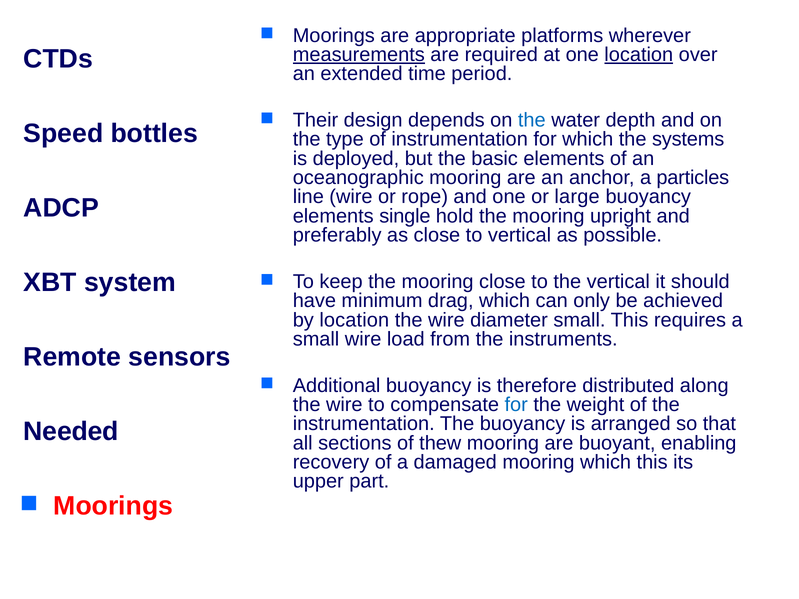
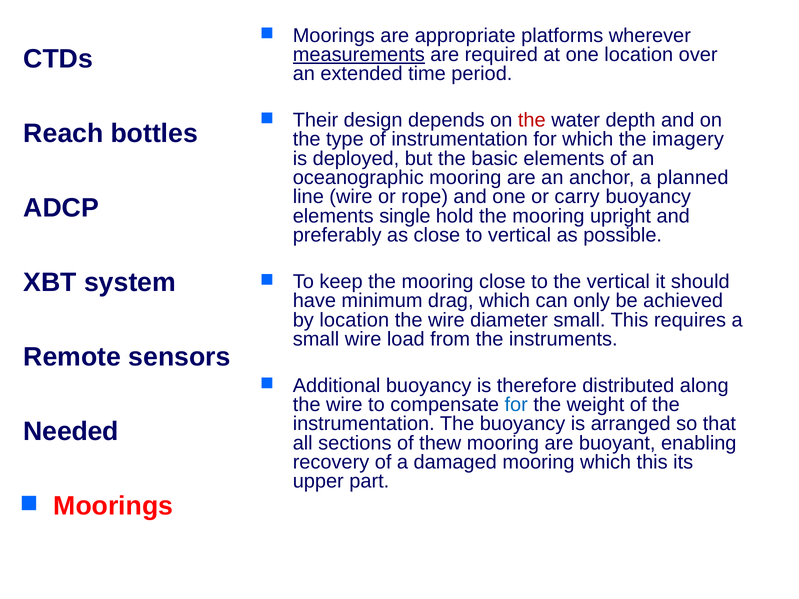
location underline: present -> none (639, 55)
the colour: blue -> red (532, 120)
Speed: Speed -> Reach (63, 134)
systems: systems -> imagery (688, 139)
particles: particles -> planned (693, 178)
large: large -> carry (577, 197)
